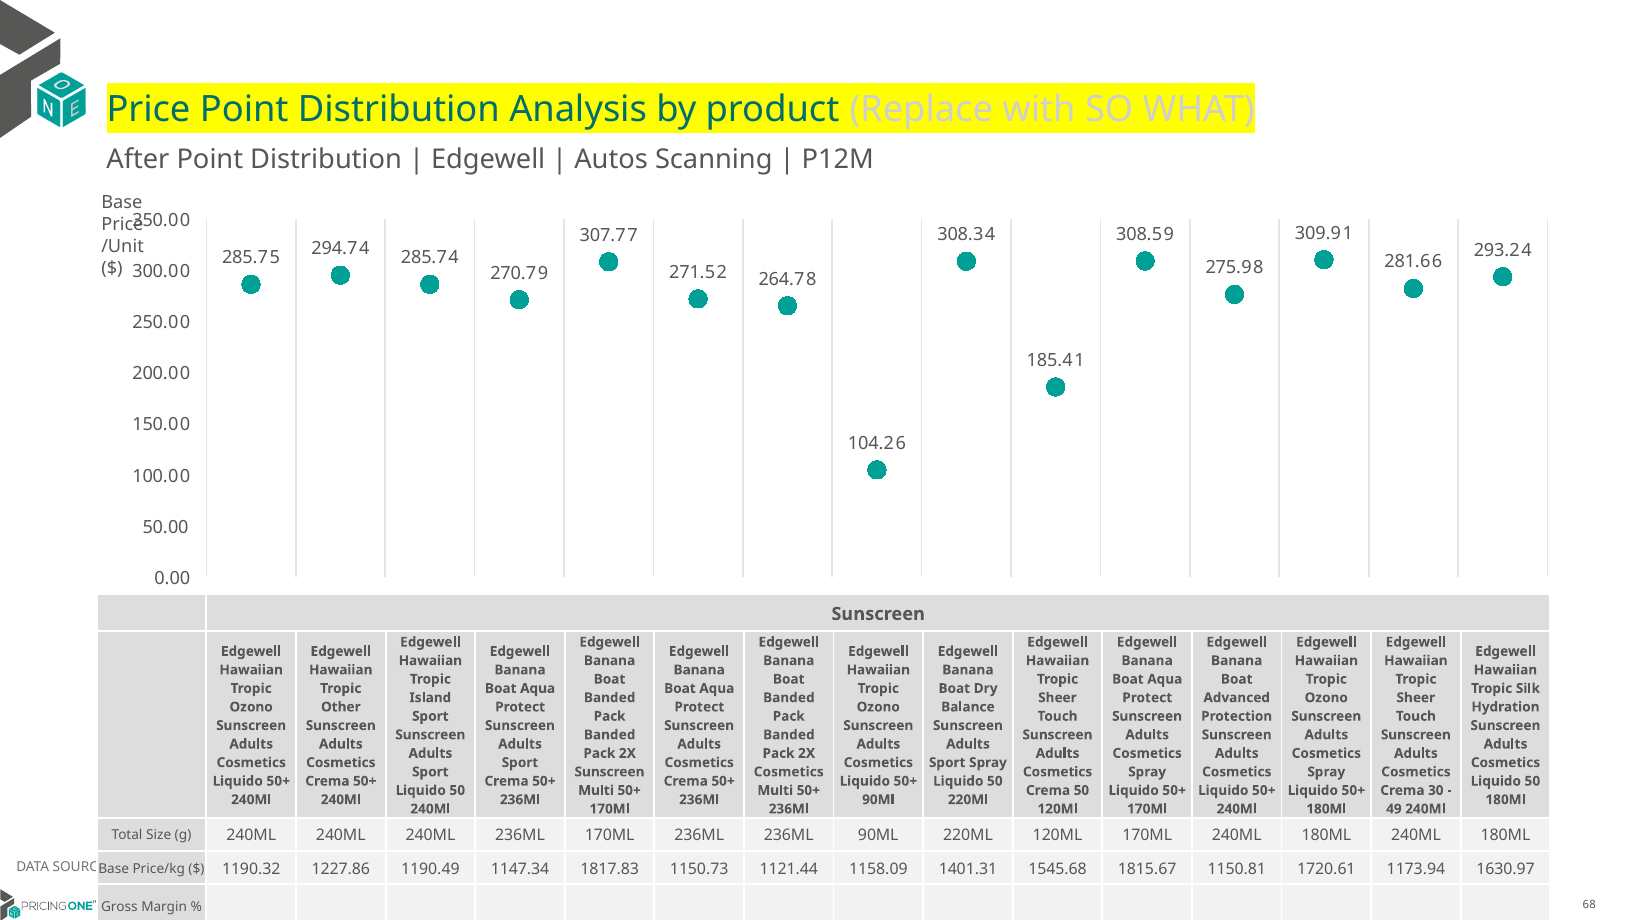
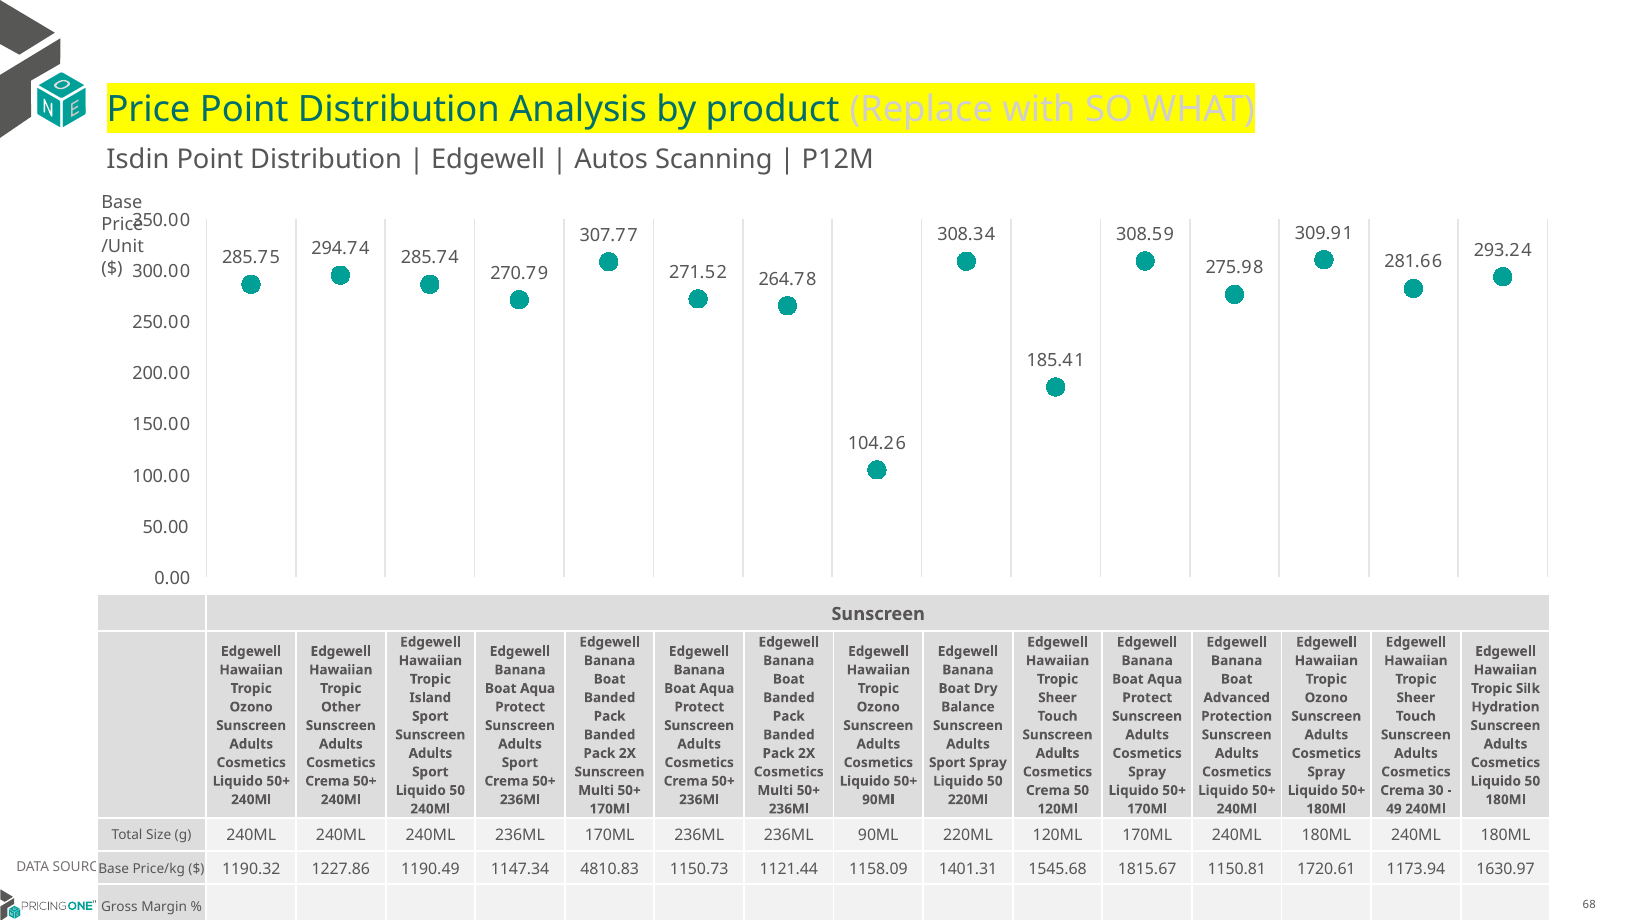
After: After -> Isdin (138, 160)
1817.83: 1817.83 -> 4810.83 (610, 869)
